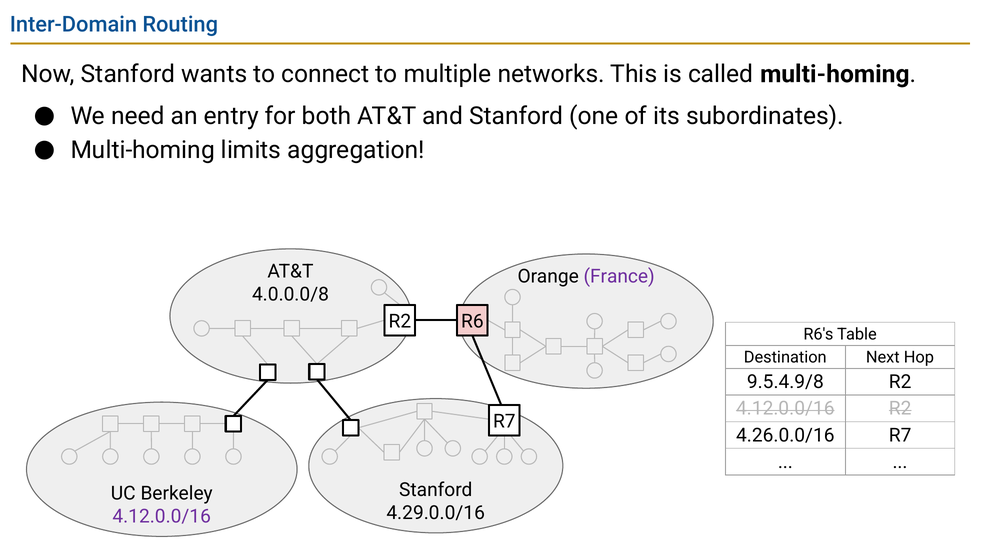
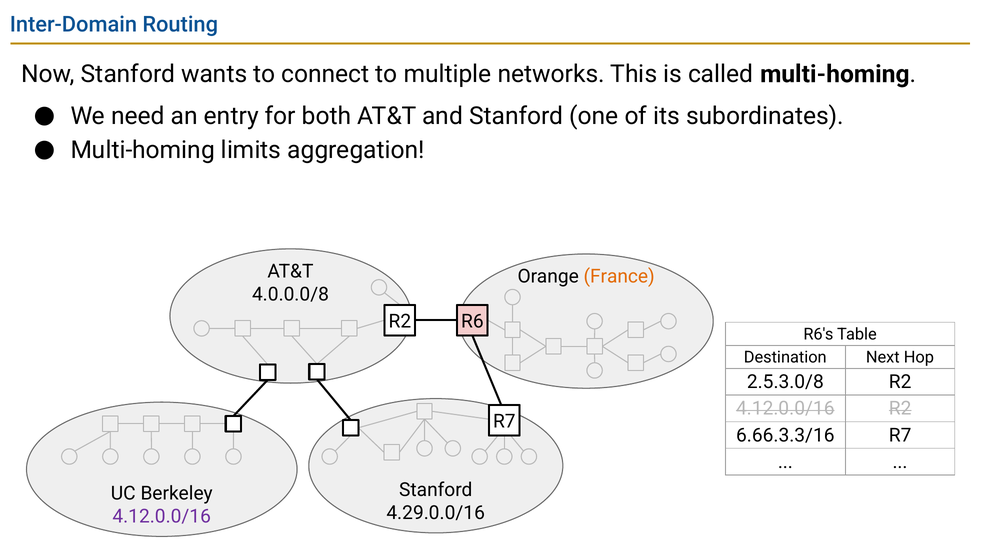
France colour: purple -> orange (619, 276)
9.5.4.9/8: 9.5.4.9/8 -> 2.5.3.0/8 (785, 382)
4.26.0.0/16: 4.26.0.0/16 -> 6.66.3.3/16 (785, 435)
